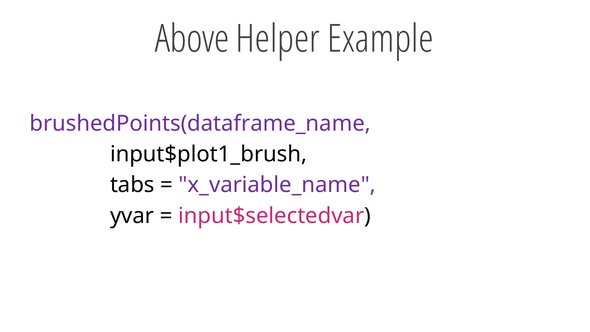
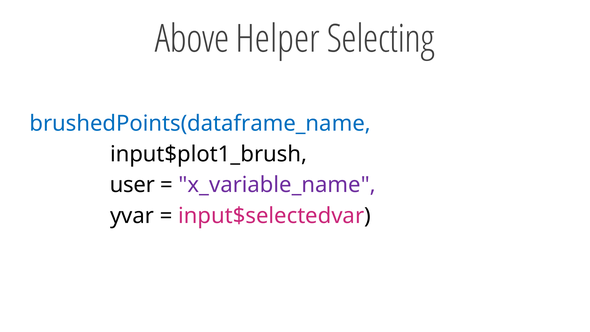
Example: Example -> Selecting (381, 39)
brushedPoints(dataframe_name colour: purple -> blue (200, 123)
tabs: tabs -> user (132, 185)
